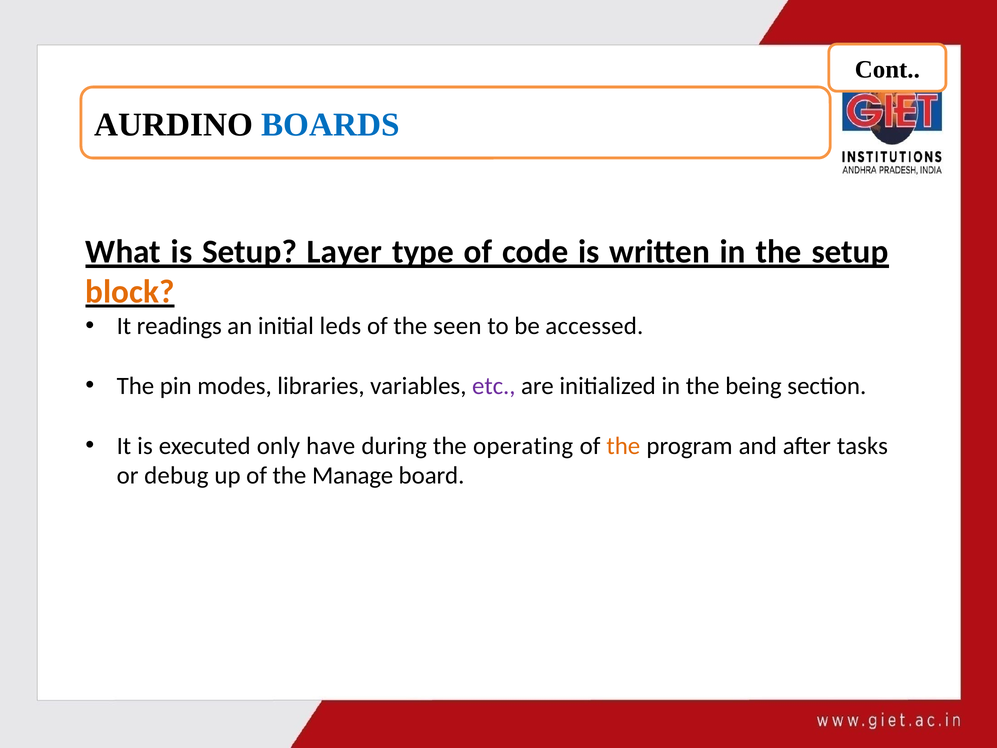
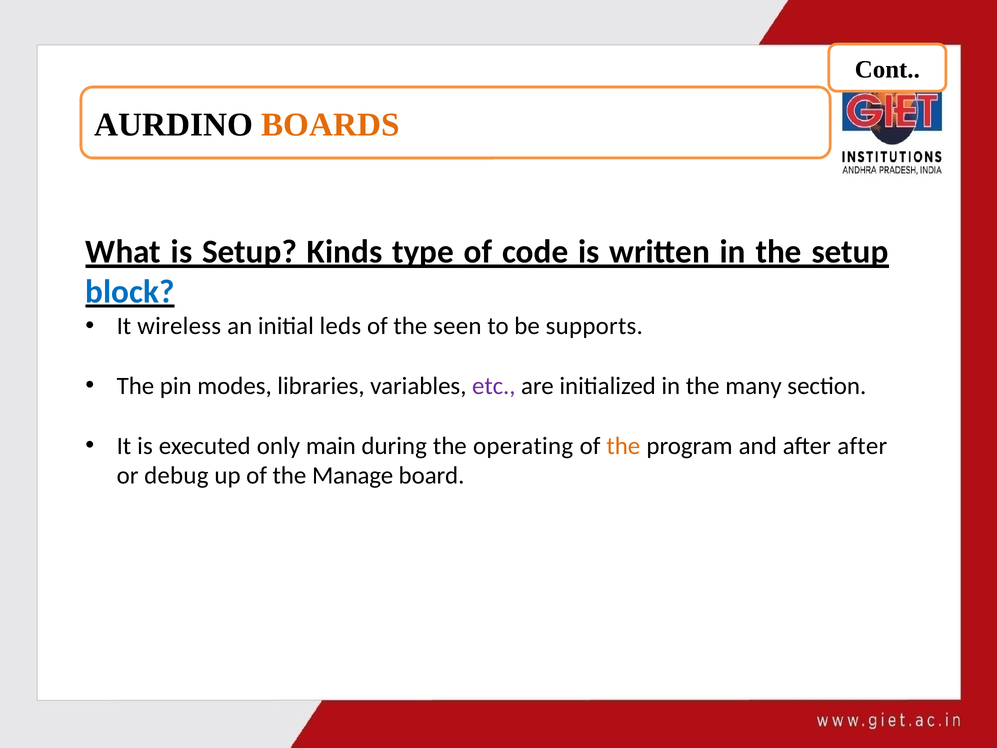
BOARDS colour: blue -> orange (330, 125)
Layer: Layer -> Kinds (345, 252)
block colour: orange -> blue (130, 292)
readings: readings -> wireless (179, 326)
accessed: accessed -> supports (594, 326)
being: being -> many (753, 386)
have: have -> main (331, 446)
after tasks: tasks -> after (862, 446)
